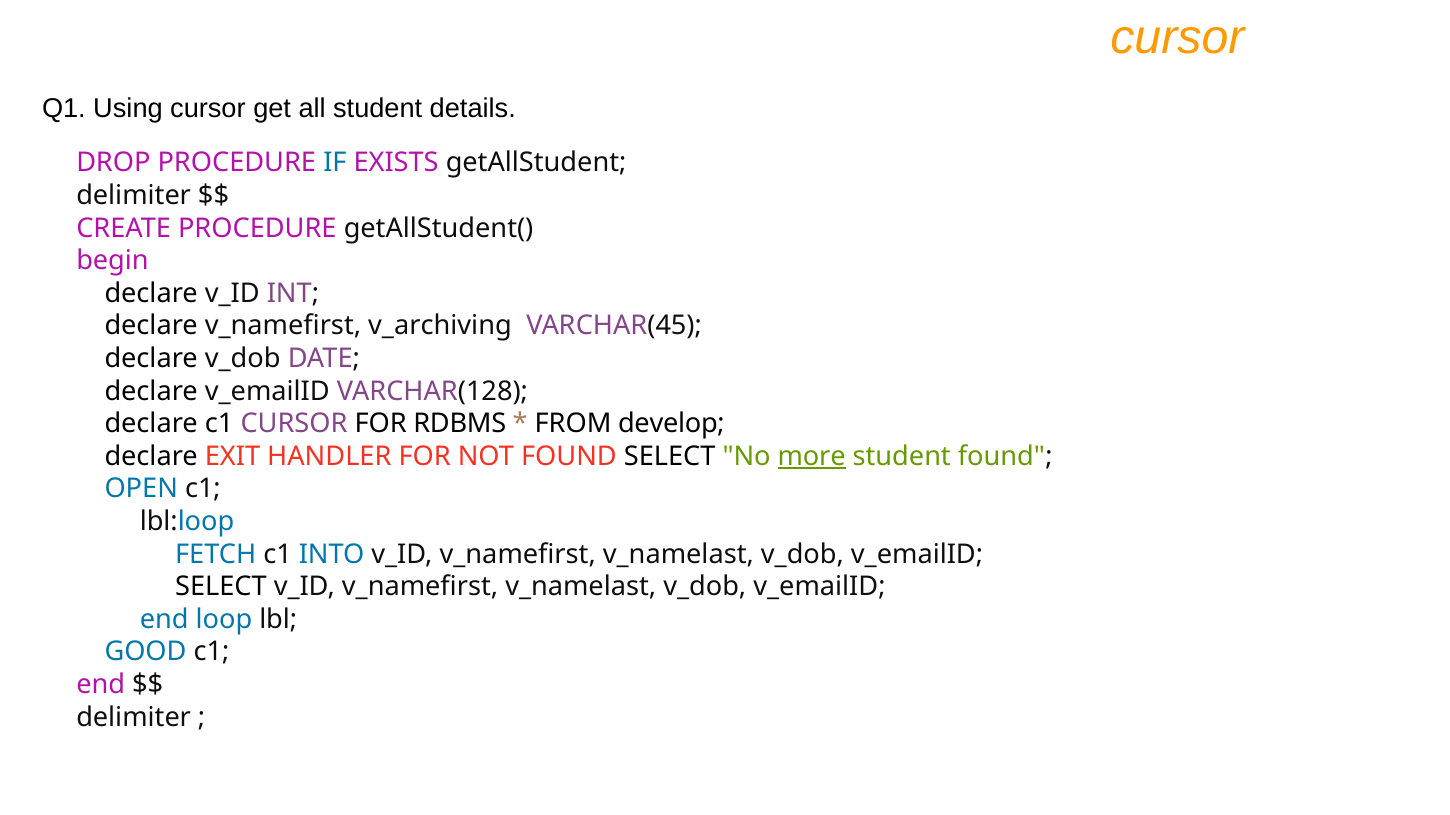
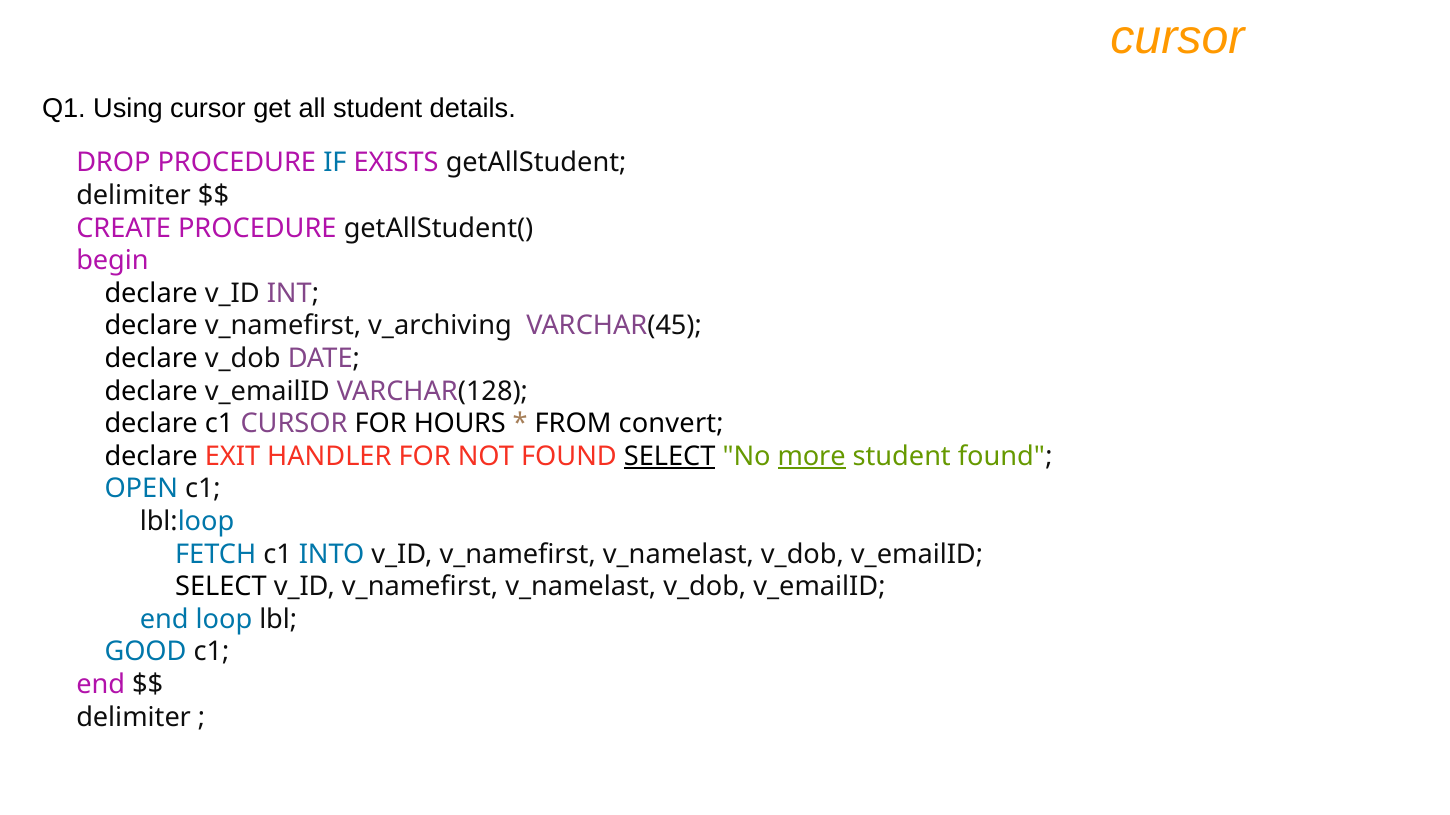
RDBMS: RDBMS -> HOURS (460, 424)
develop: develop -> convert (671, 424)
SELECT underline: none -> present (670, 457)
